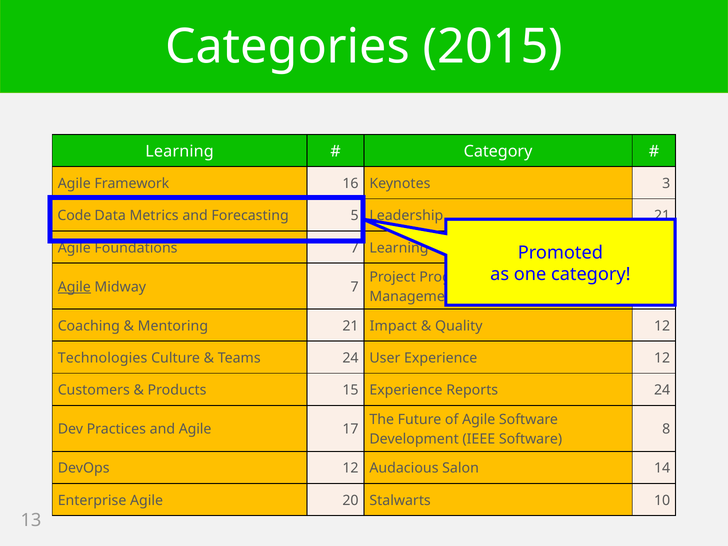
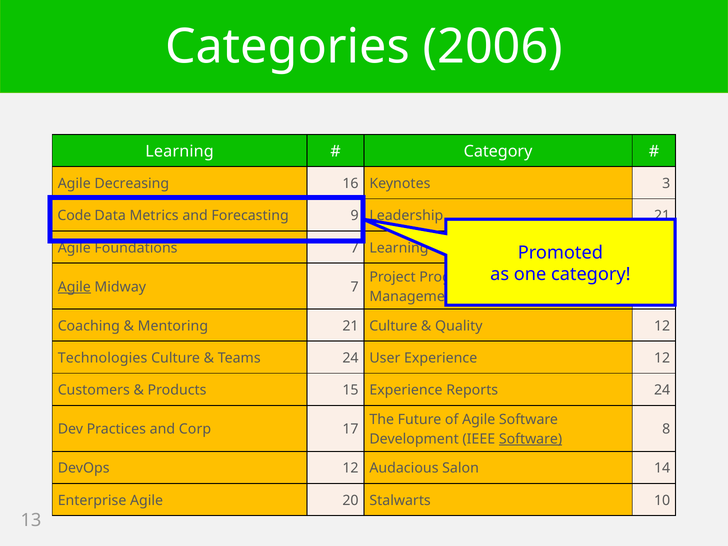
2015: 2015 -> 2006 (493, 47)
Framework: Framework -> Decreasing (132, 184)
5: 5 -> 9 (355, 216)
21 Impact: Impact -> Culture (393, 326)
and Agile: Agile -> Corp (195, 429)
Software underline: none -> present (531, 439)
